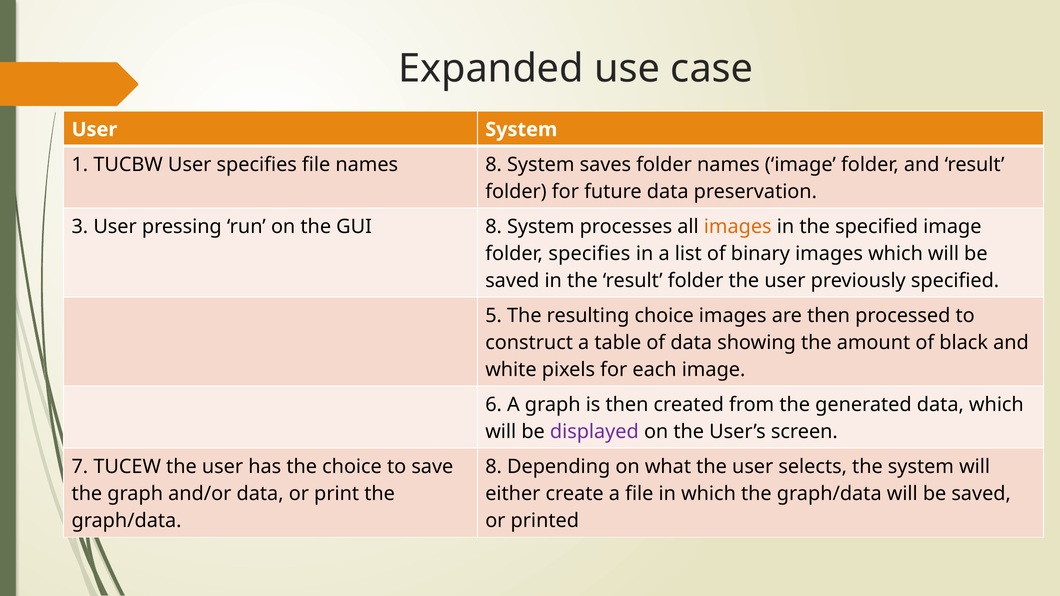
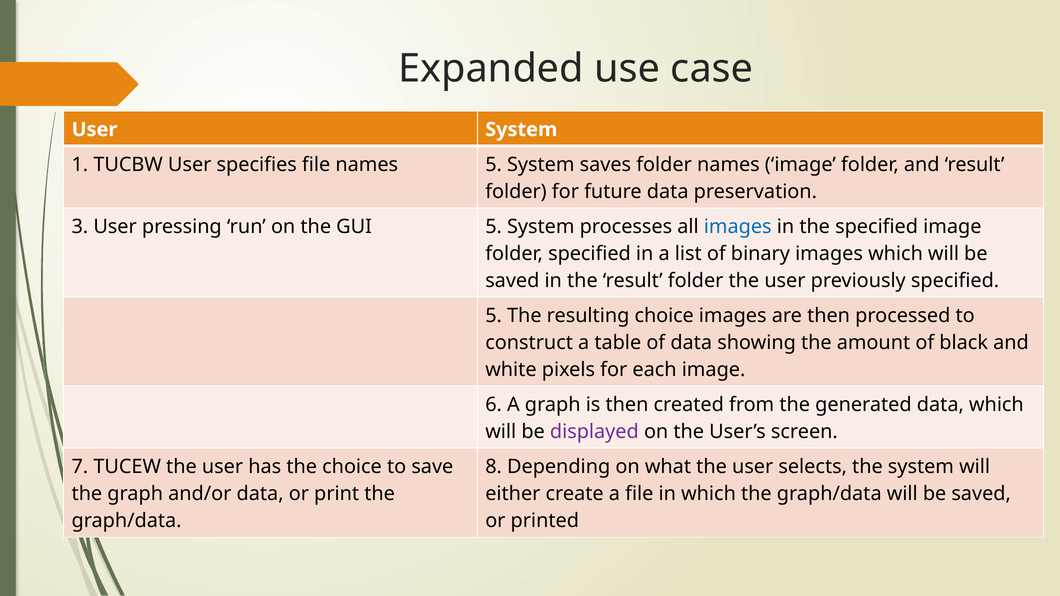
names 8: 8 -> 5 (494, 165)
GUI 8: 8 -> 5 (494, 227)
images colour: orange -> blue (738, 227)
folder specifies: specifies -> specified (590, 254)
